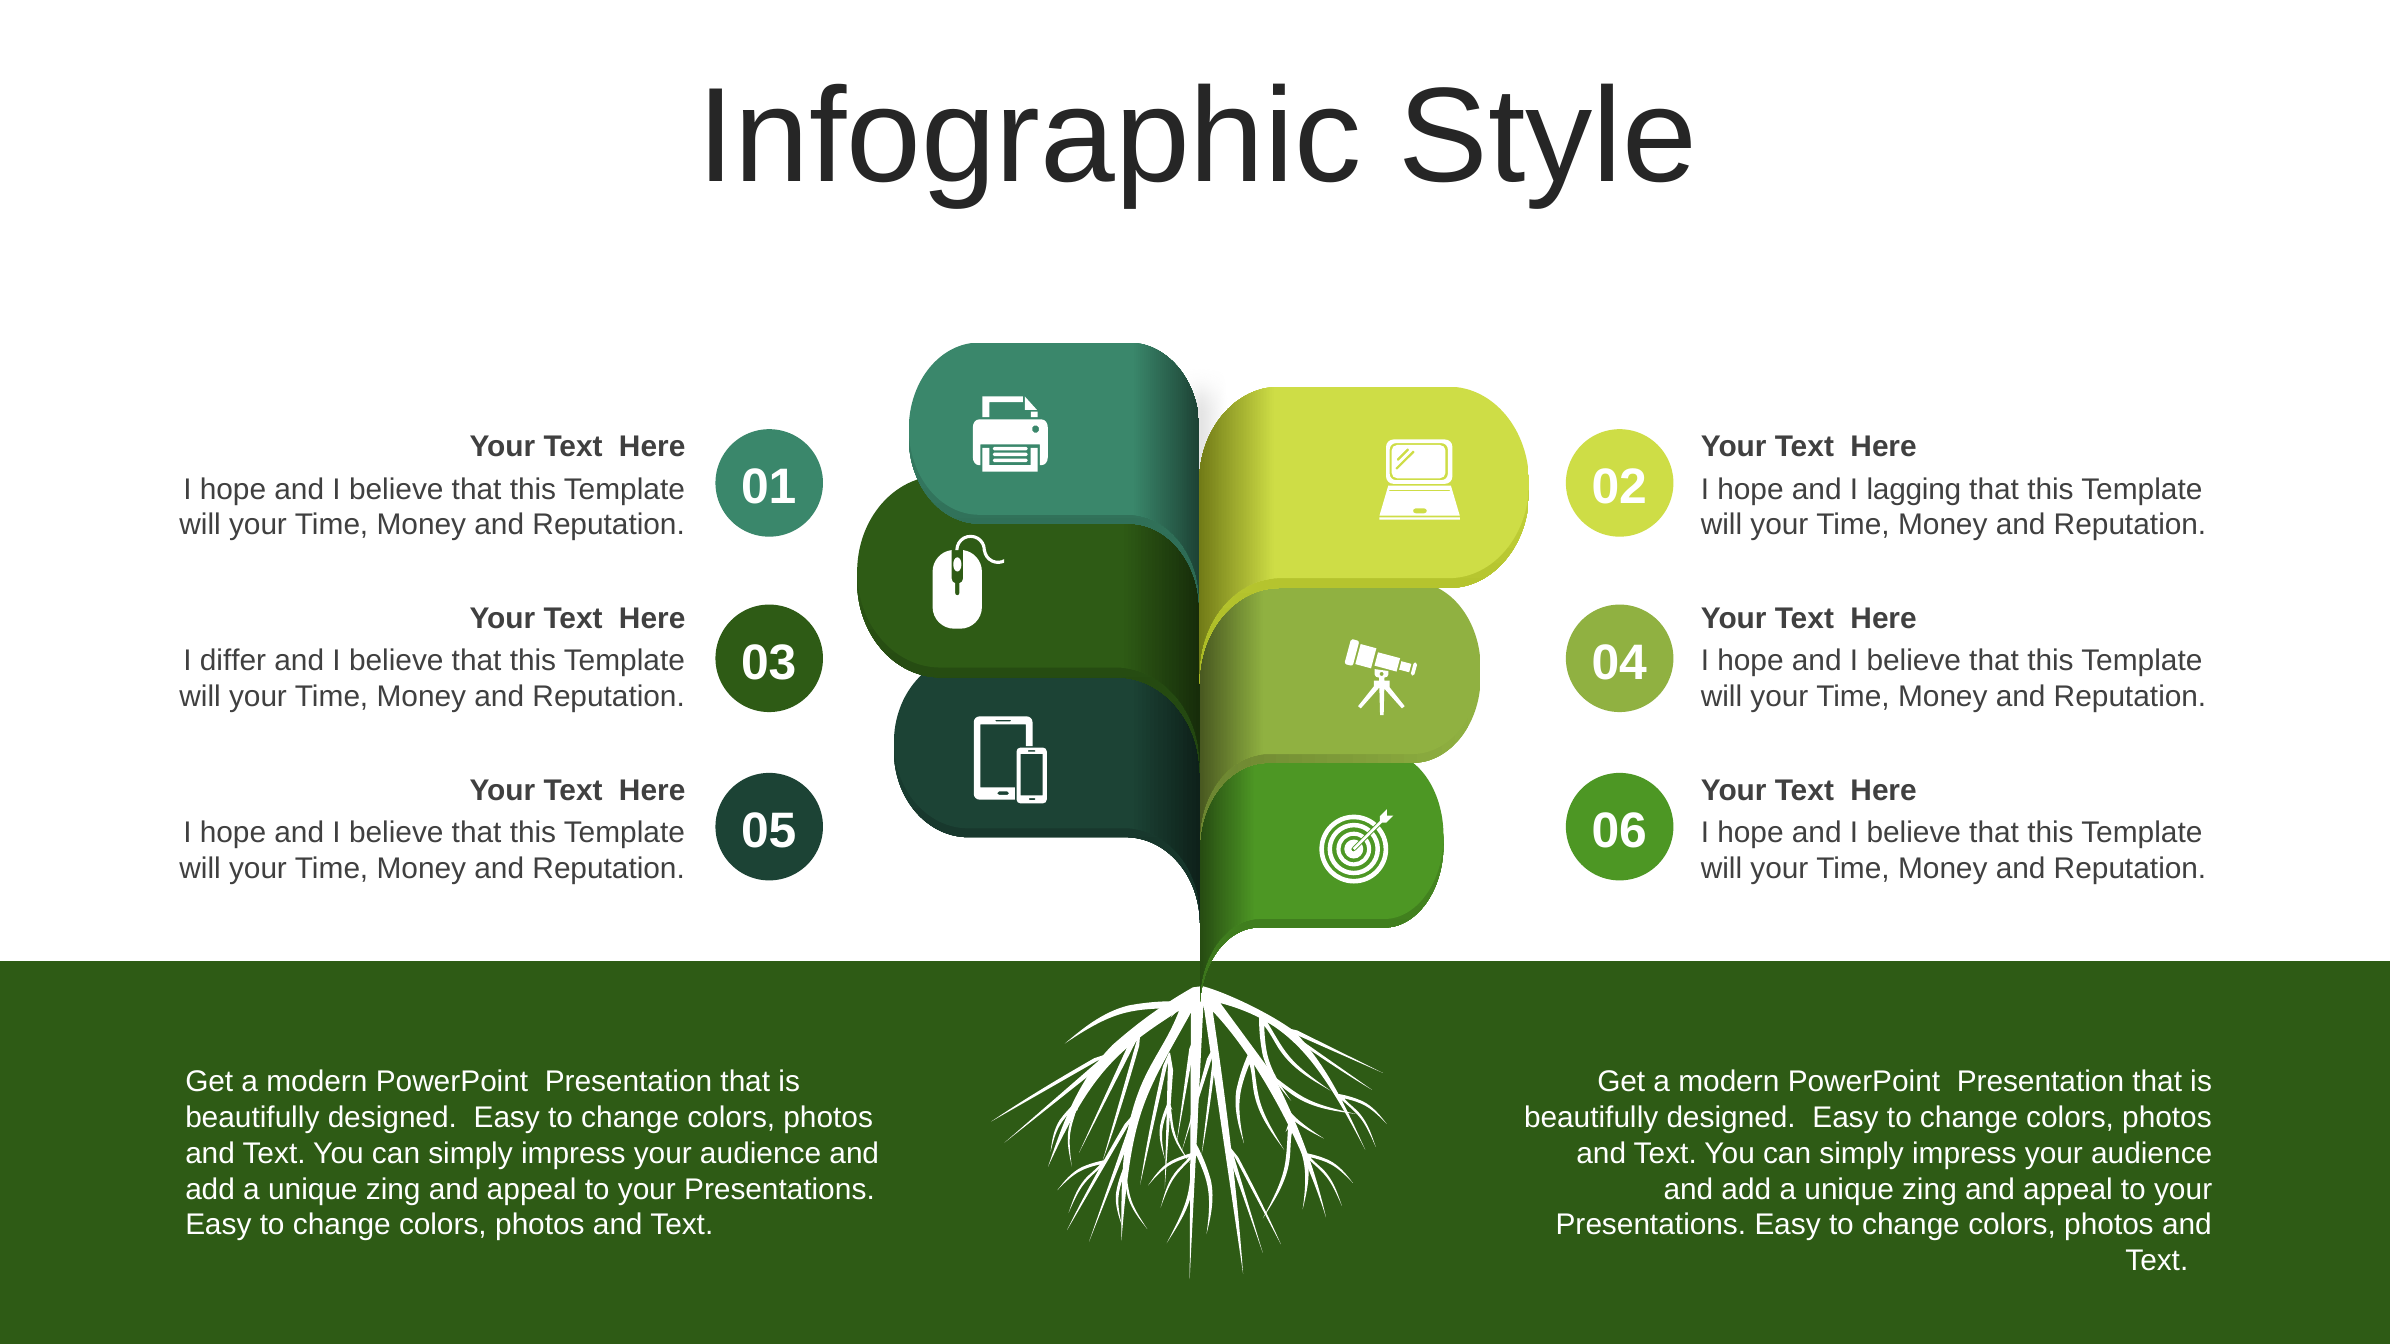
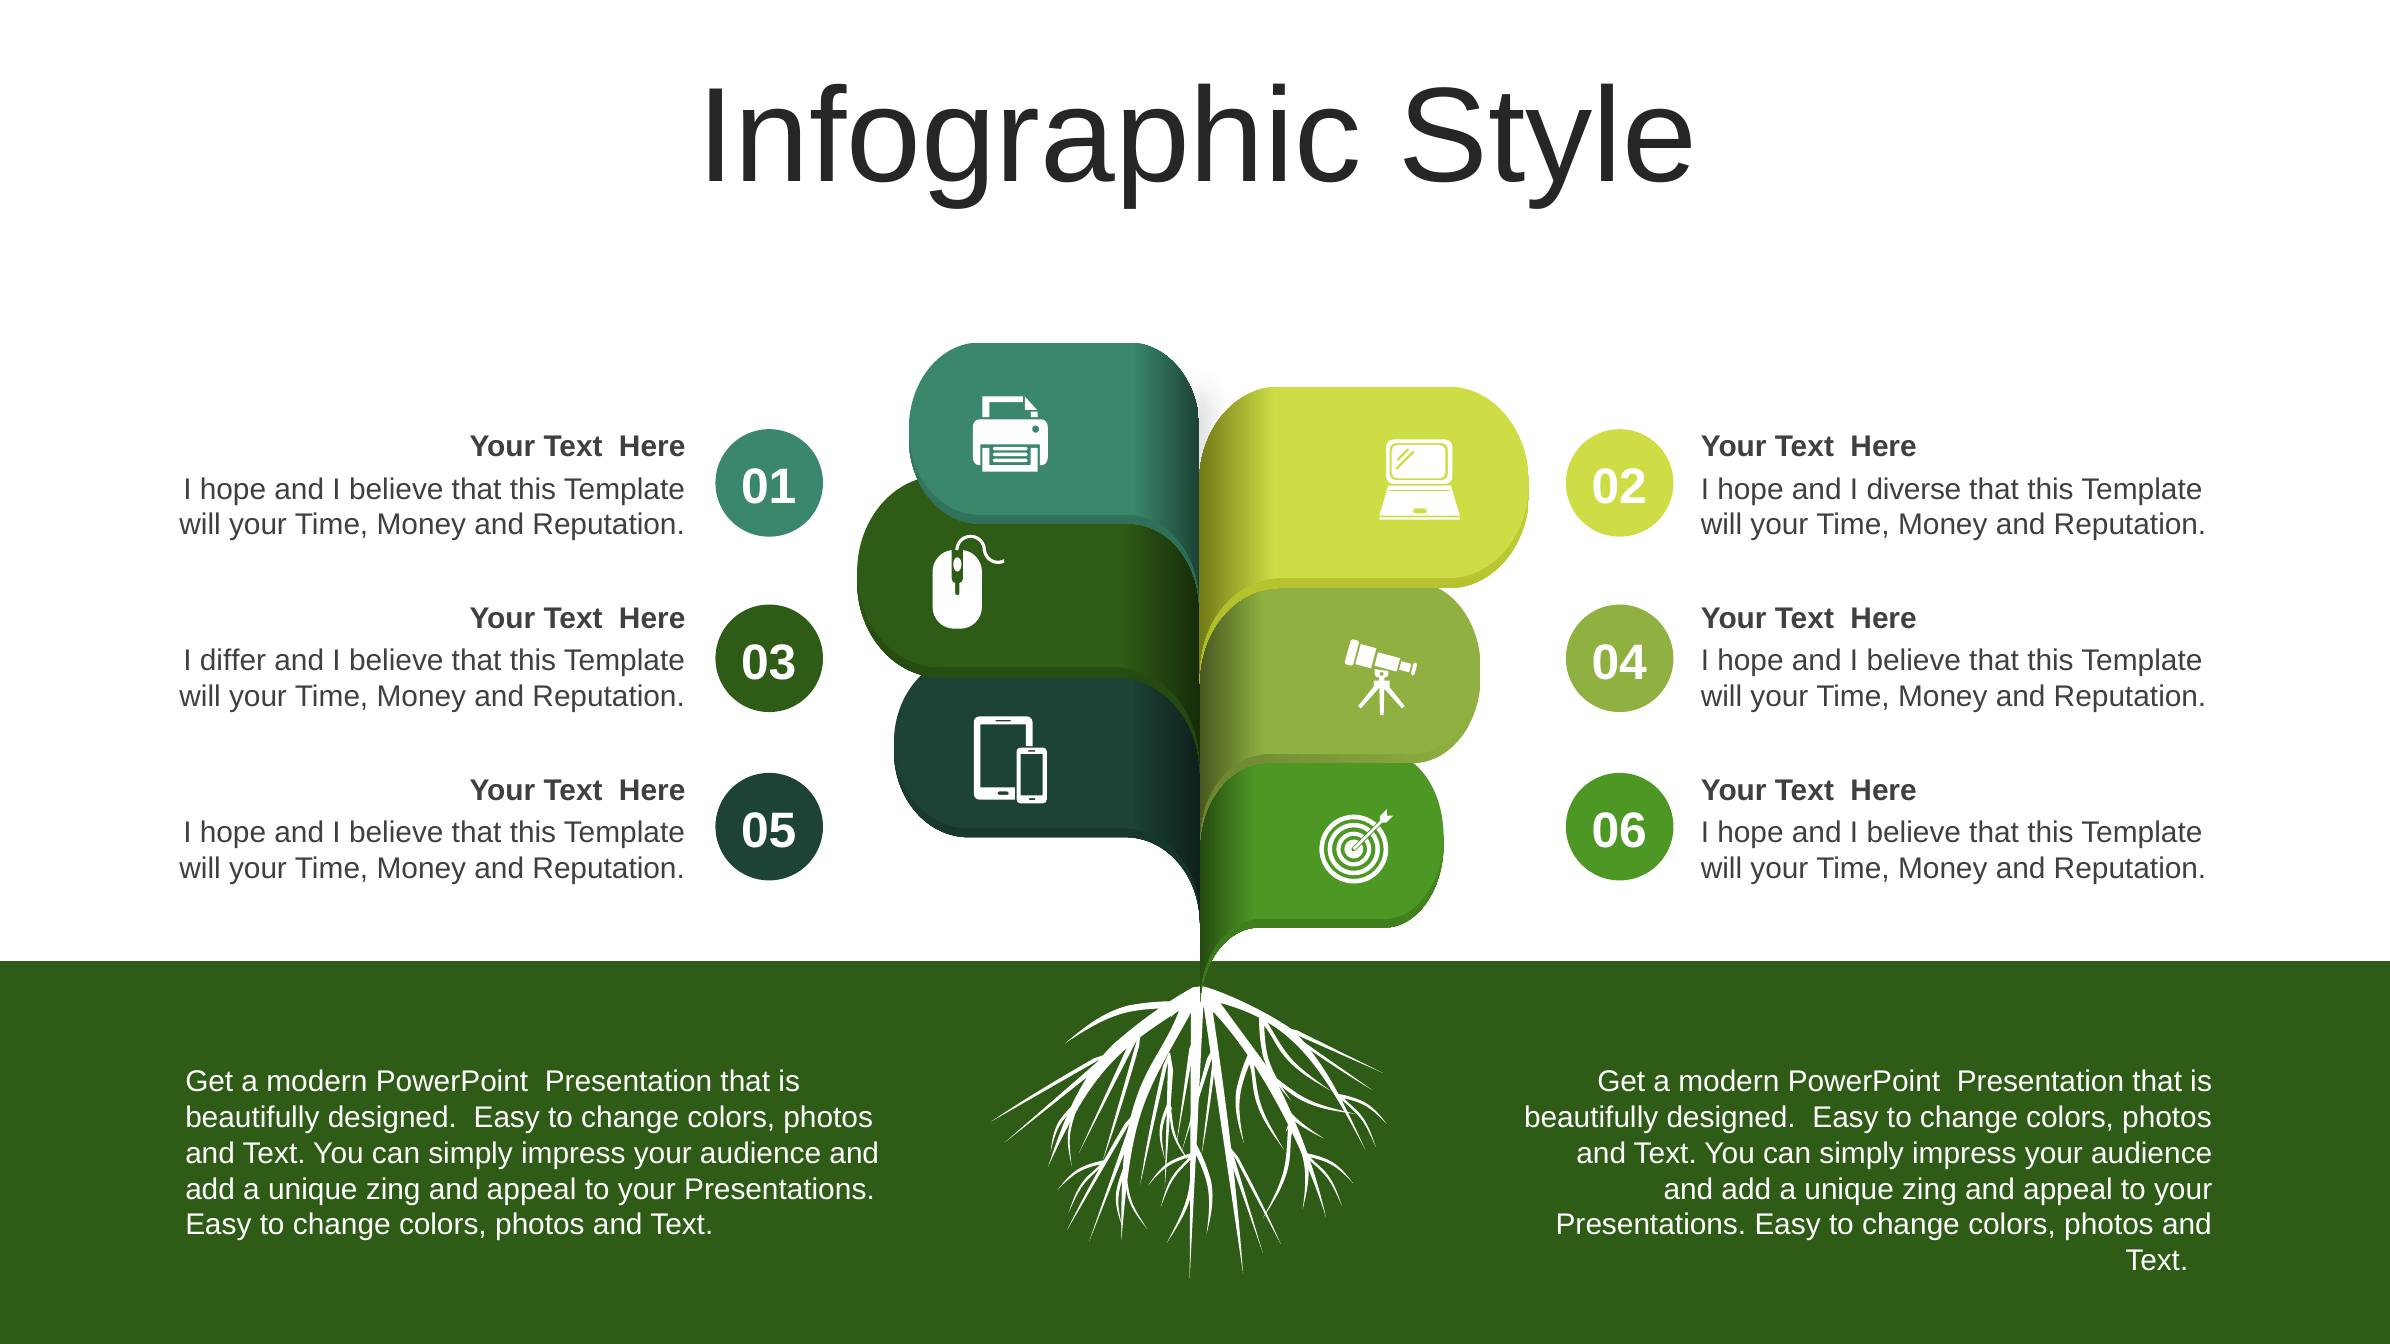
lagging: lagging -> diverse (1914, 489)
